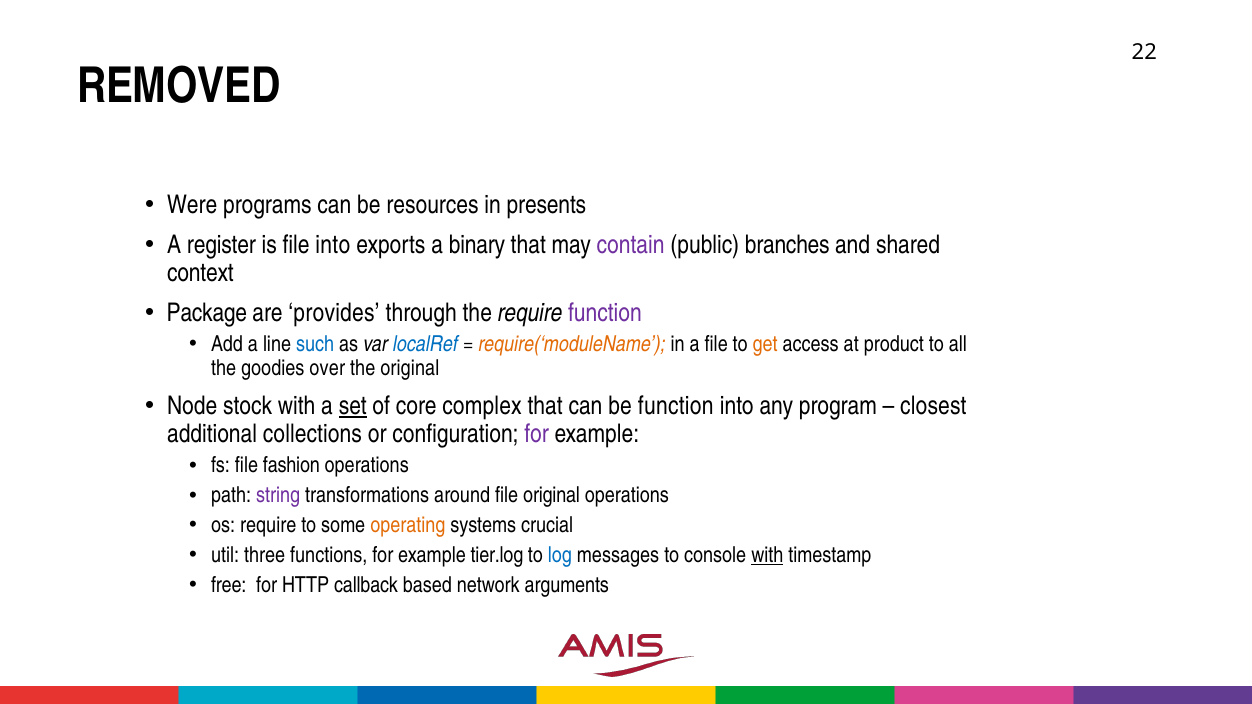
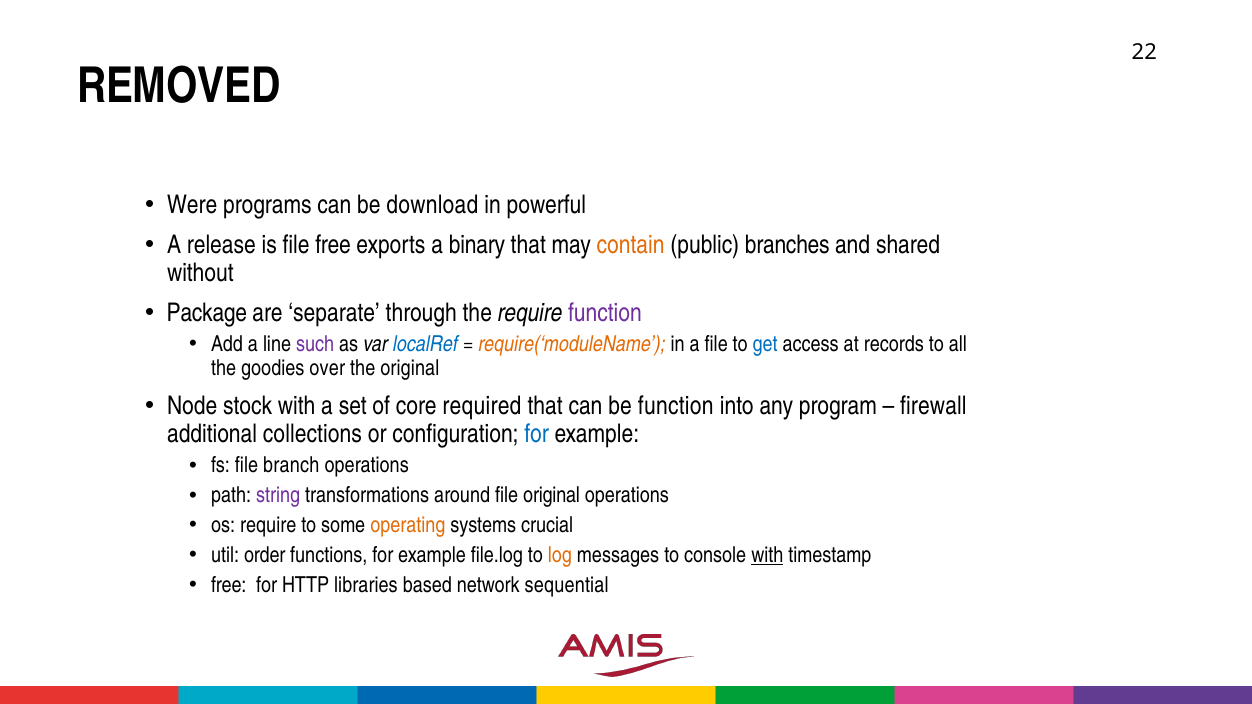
resources: resources -> download (432, 205)
presents: presents -> powerful (546, 205)
register: register -> release (221, 245)
file into: into -> free (333, 245)
contain colour: purple -> orange (631, 245)
context: context -> without (200, 273)
provides: provides -> separate (334, 313)
such colour: blue -> purple (315, 345)
get colour: orange -> blue (765, 345)
product: product -> records (894, 345)
set underline: present -> none (353, 406)
complex: complex -> required (482, 406)
closest: closest -> firewall (933, 406)
for colour: purple -> blue (537, 434)
fashion: fashion -> branch (291, 466)
three: three -> order (265, 555)
tier.log: tier.log -> file.log (497, 555)
log colour: blue -> orange (560, 555)
callback: callback -> libraries (366, 585)
arguments: arguments -> sequential (567, 585)
